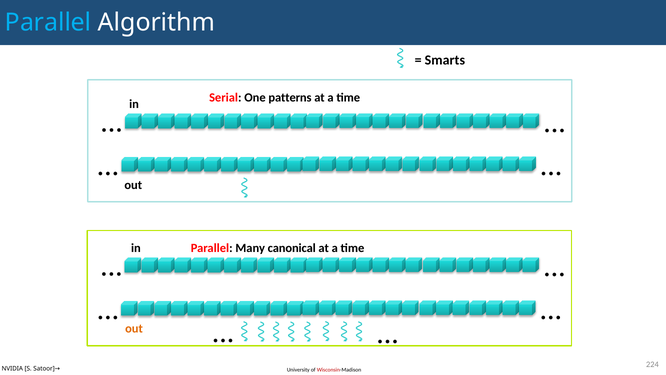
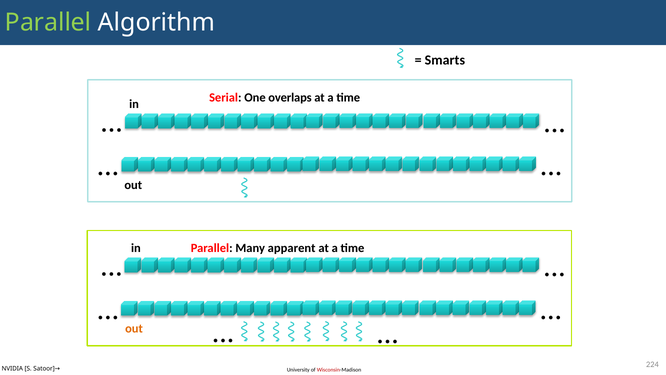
Parallel colour: light blue -> light green (48, 22)
patterns: patterns -> overlaps (290, 98)
canonical: canonical -> apparent (292, 248)
